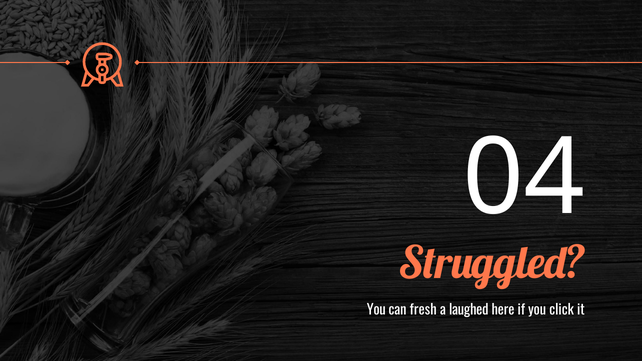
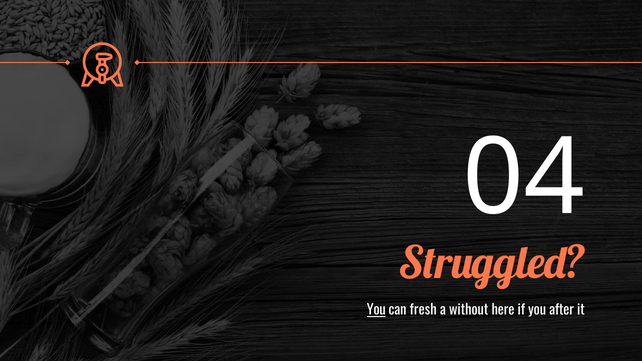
You underline: none -> present (376, 310)
laughed: laughed -> without (469, 310)
click: click -> after (562, 310)
